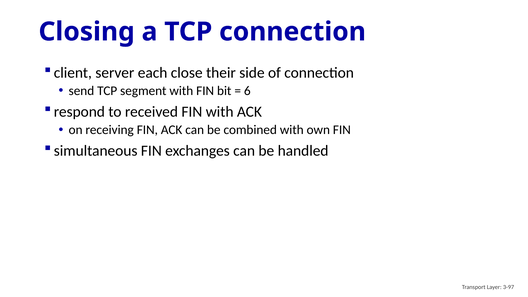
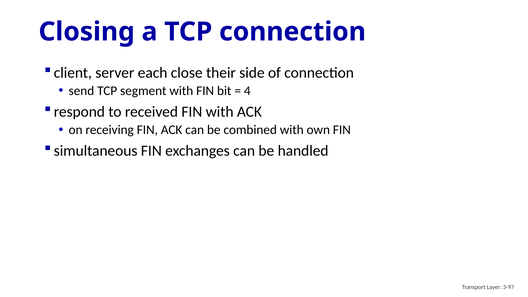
6: 6 -> 4 (247, 91)
